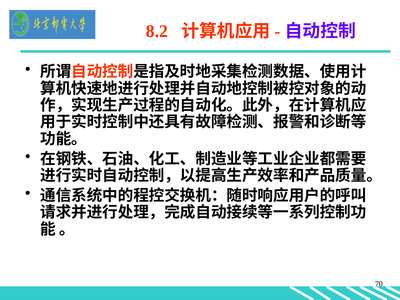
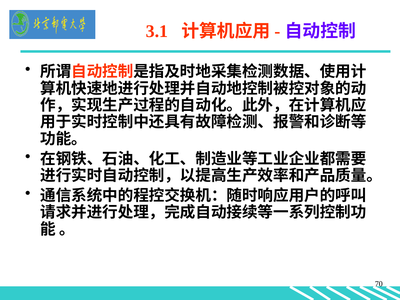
8.2: 8.2 -> 3.1 (157, 31)
